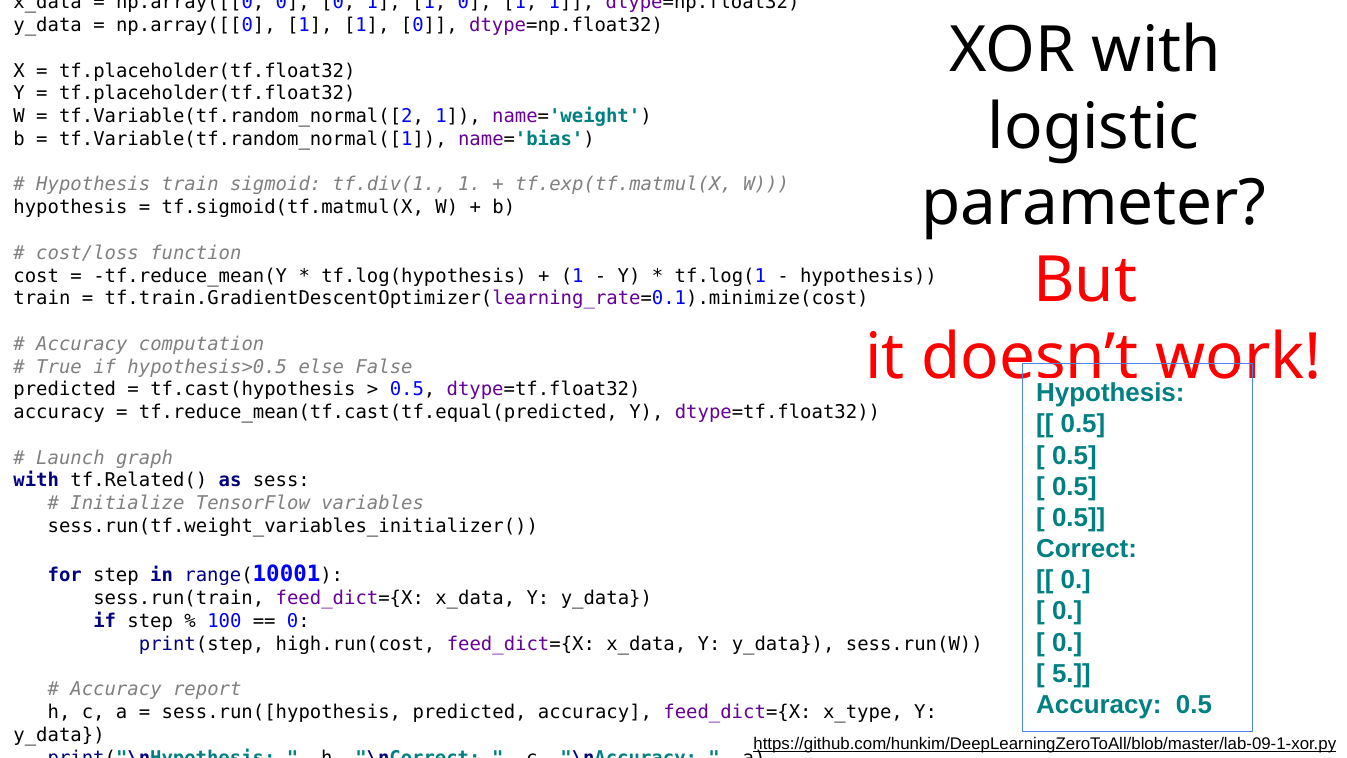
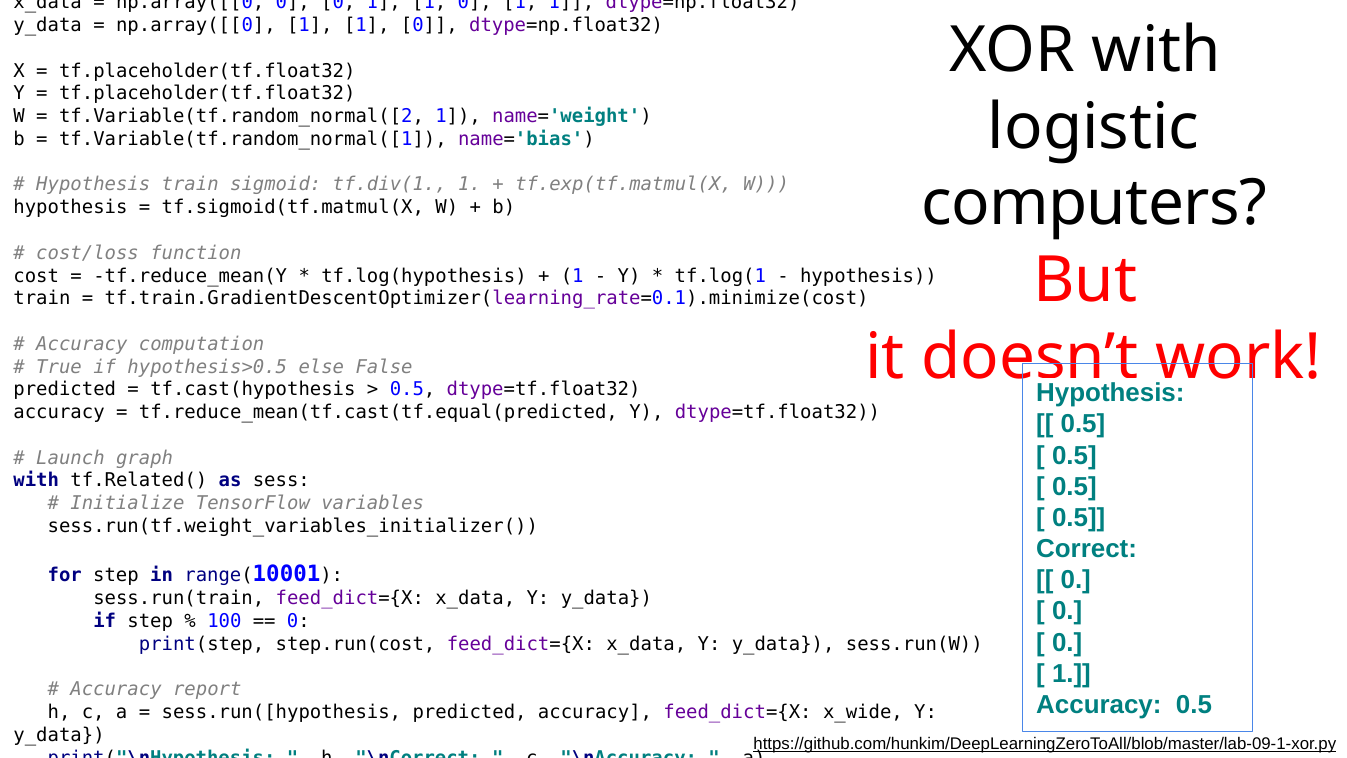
parameter: parameter -> computers (1094, 204)
high.run(cost: high.run(cost -> step.run(cost (356, 644)
5: 5 -> 1 (1071, 673)
x_type: x_type -> x_wide (863, 712)
